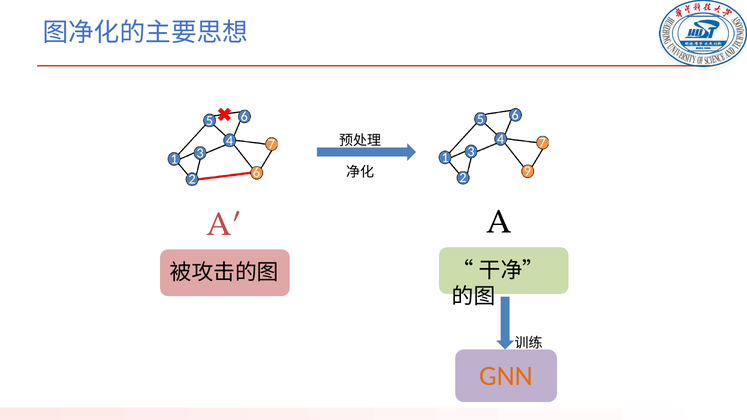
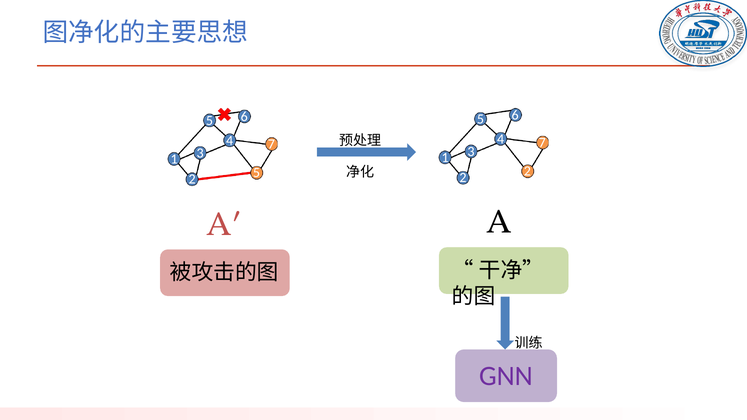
2 9: 9 -> 2 (527, 171)
2 6: 6 -> 5 (256, 173)
GNN colour: orange -> purple (506, 376)
